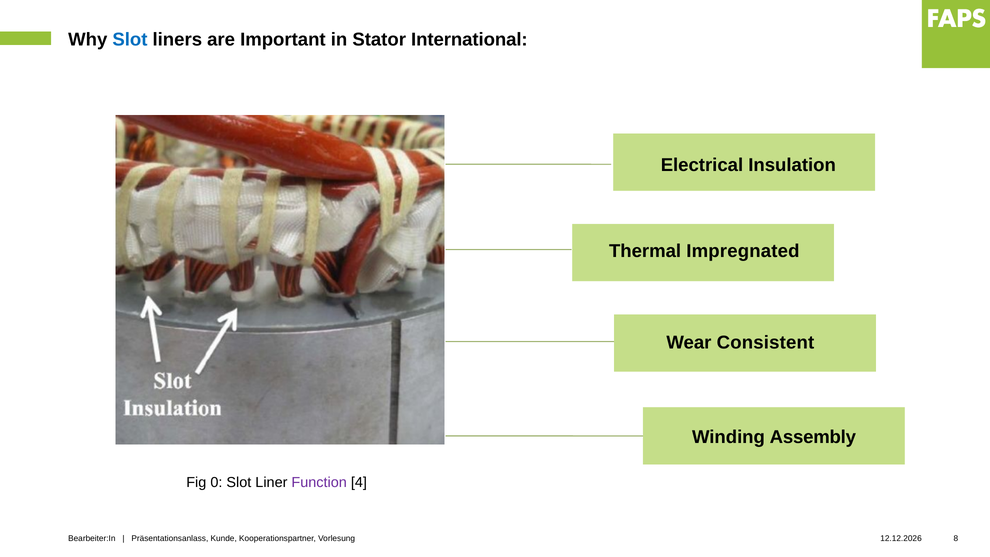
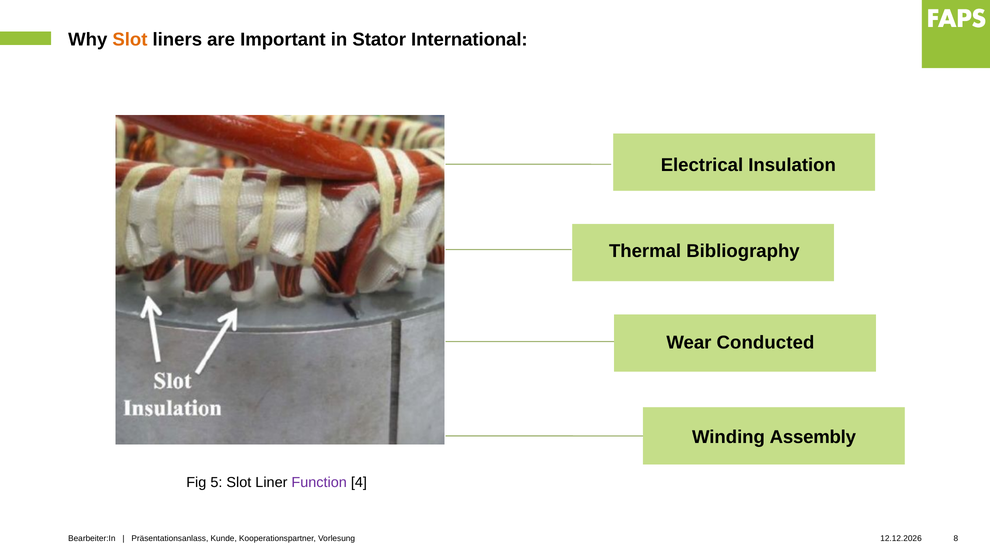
Slot colour: blue -> orange (130, 40)
Impregnated: Impregnated -> Bibliography (743, 251)
Consistent: Consistent -> Conducted (765, 342)
0: 0 -> 5 (216, 482)
